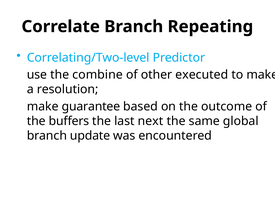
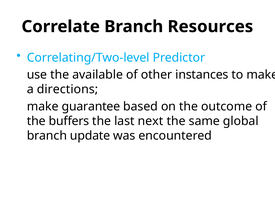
Repeating: Repeating -> Resources (210, 27)
combine: combine -> available (98, 75)
executed: executed -> instances (202, 75)
resolution: resolution -> directions (68, 89)
